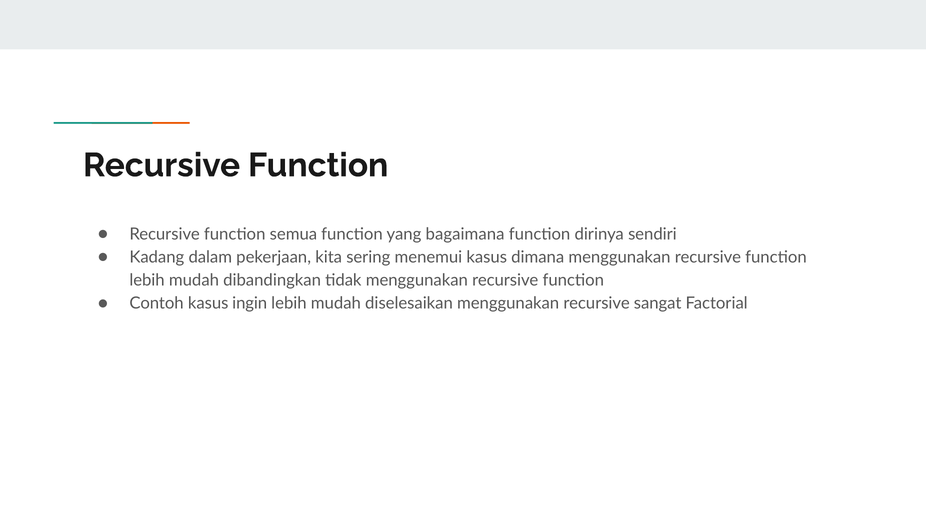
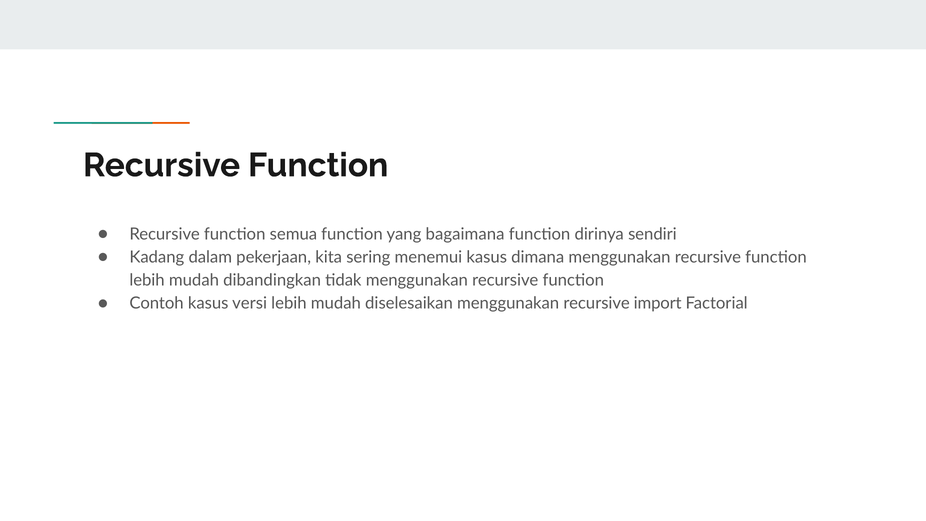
ingin: ingin -> versi (250, 303)
sangat: sangat -> import (658, 303)
